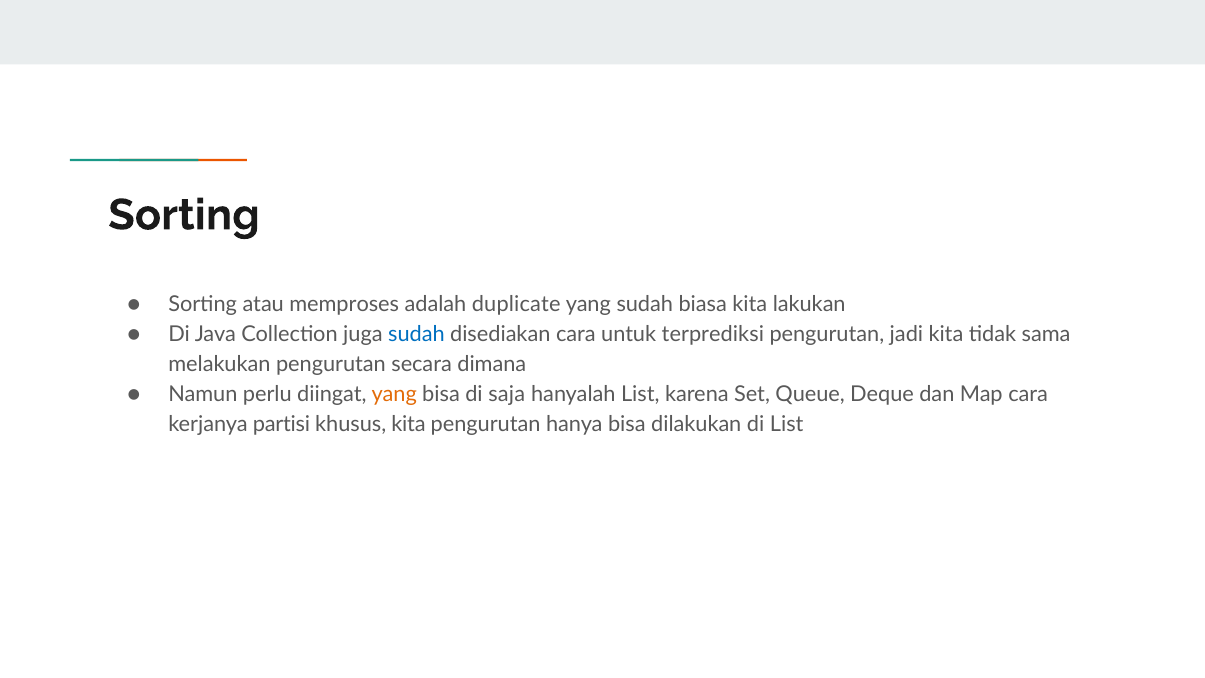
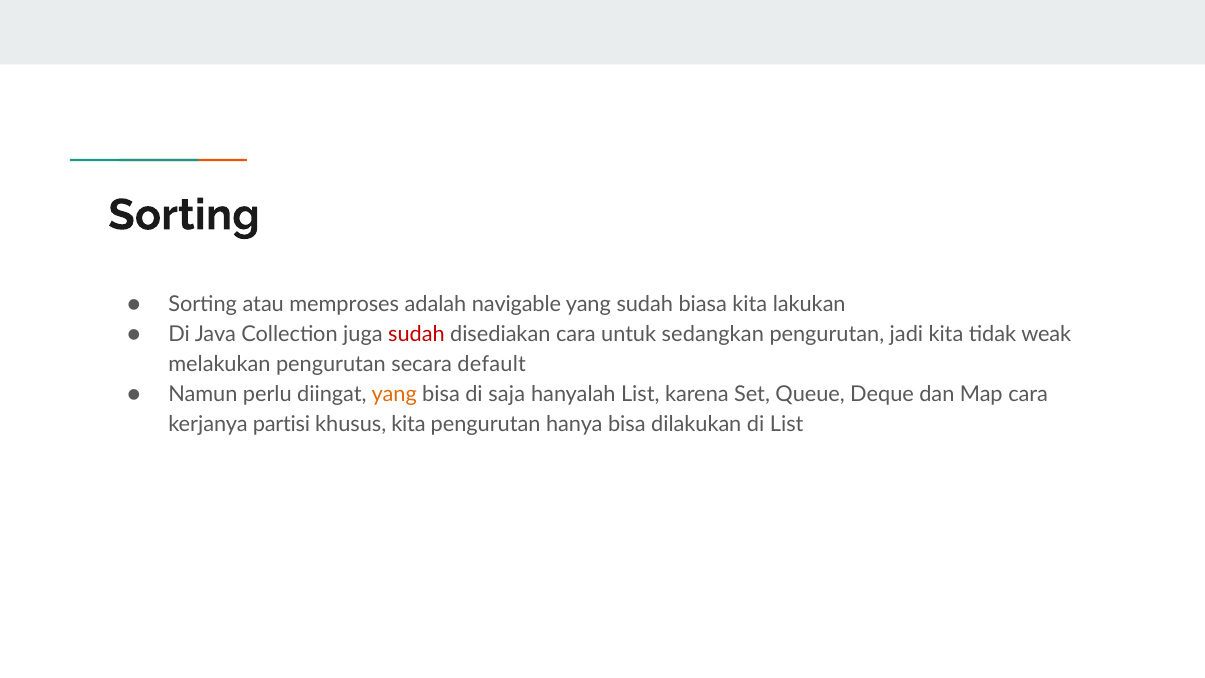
duplicate: duplicate -> navigable (516, 305)
sudah colour: blue -> red (416, 335)
terprediksi: terprediksi -> sedangkan (713, 335)
sama: sama -> weak (1046, 335)
dimana: dimana -> default (492, 365)
